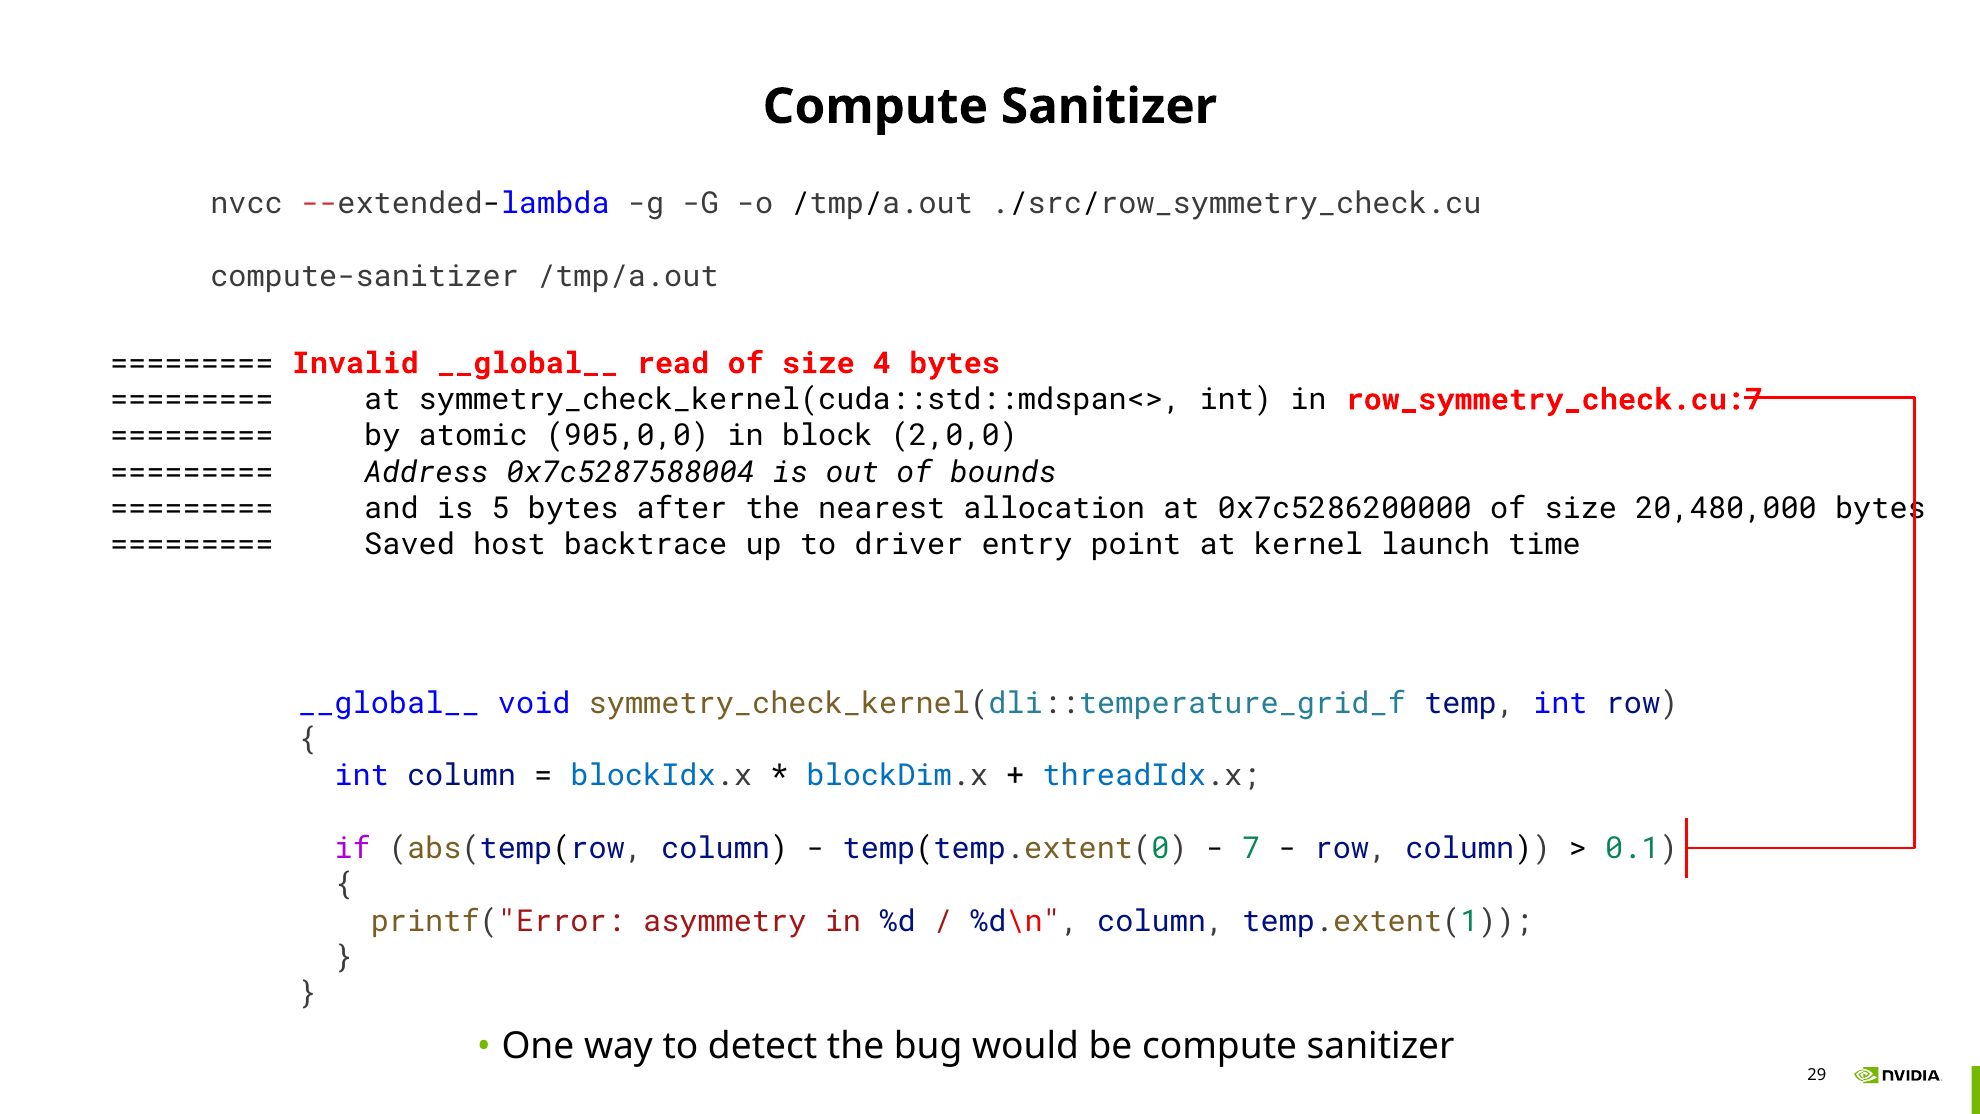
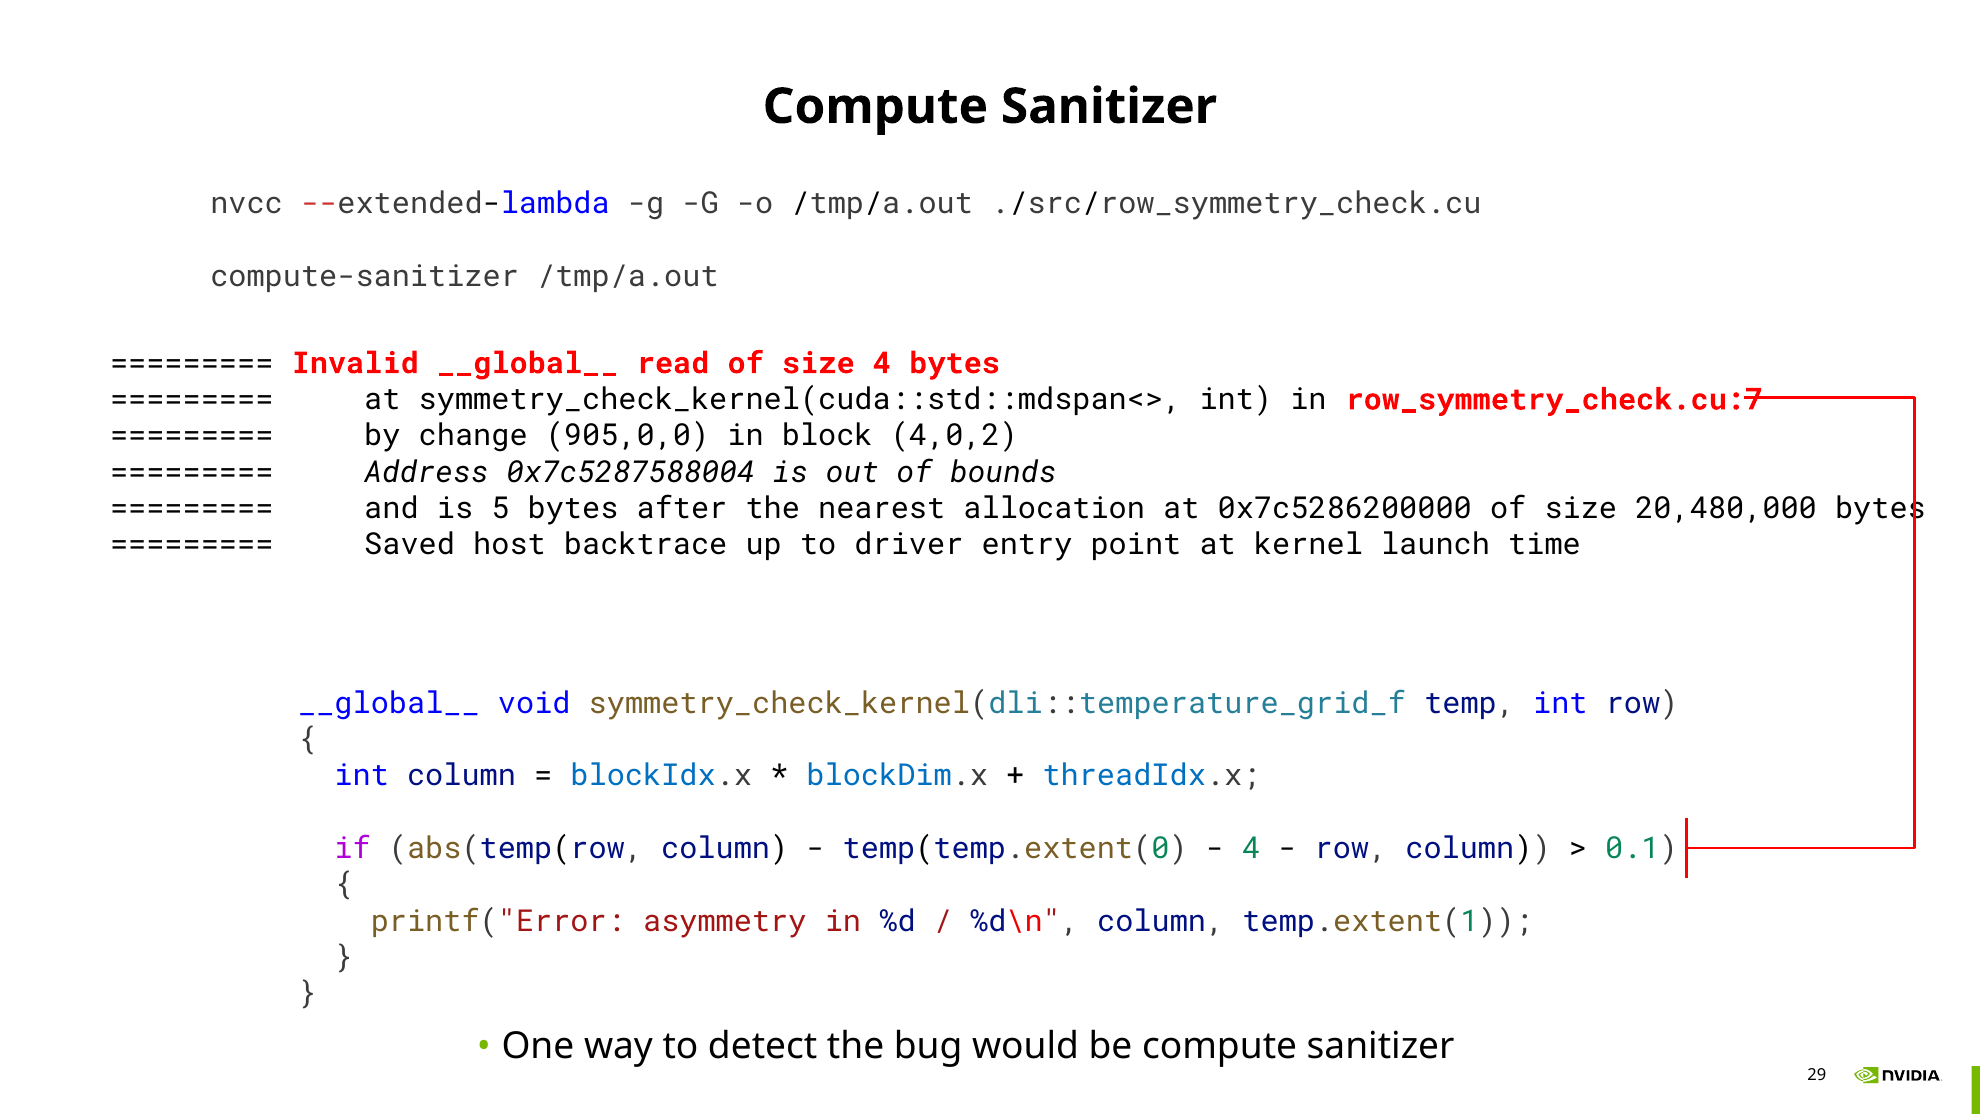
atomic: atomic -> change (473, 436)
2,0,0: 2,0,0 -> 4,0,2 (954, 436)
7: 7 -> 4 (1251, 848)
